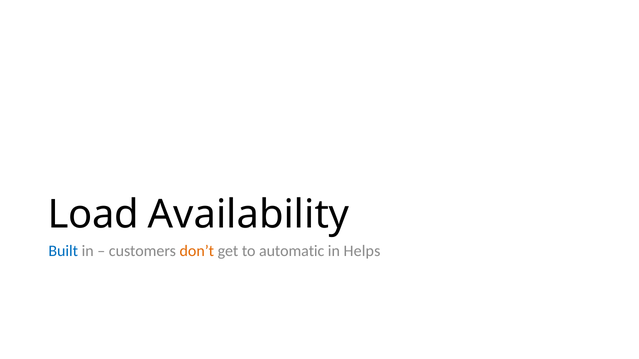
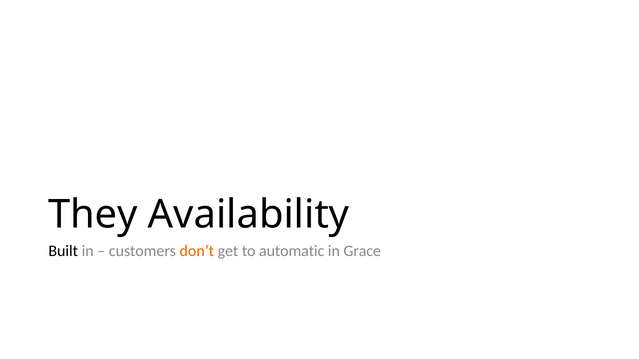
Load: Load -> They (93, 215)
Built colour: blue -> black (63, 251)
Helps: Helps -> Grace (362, 251)
